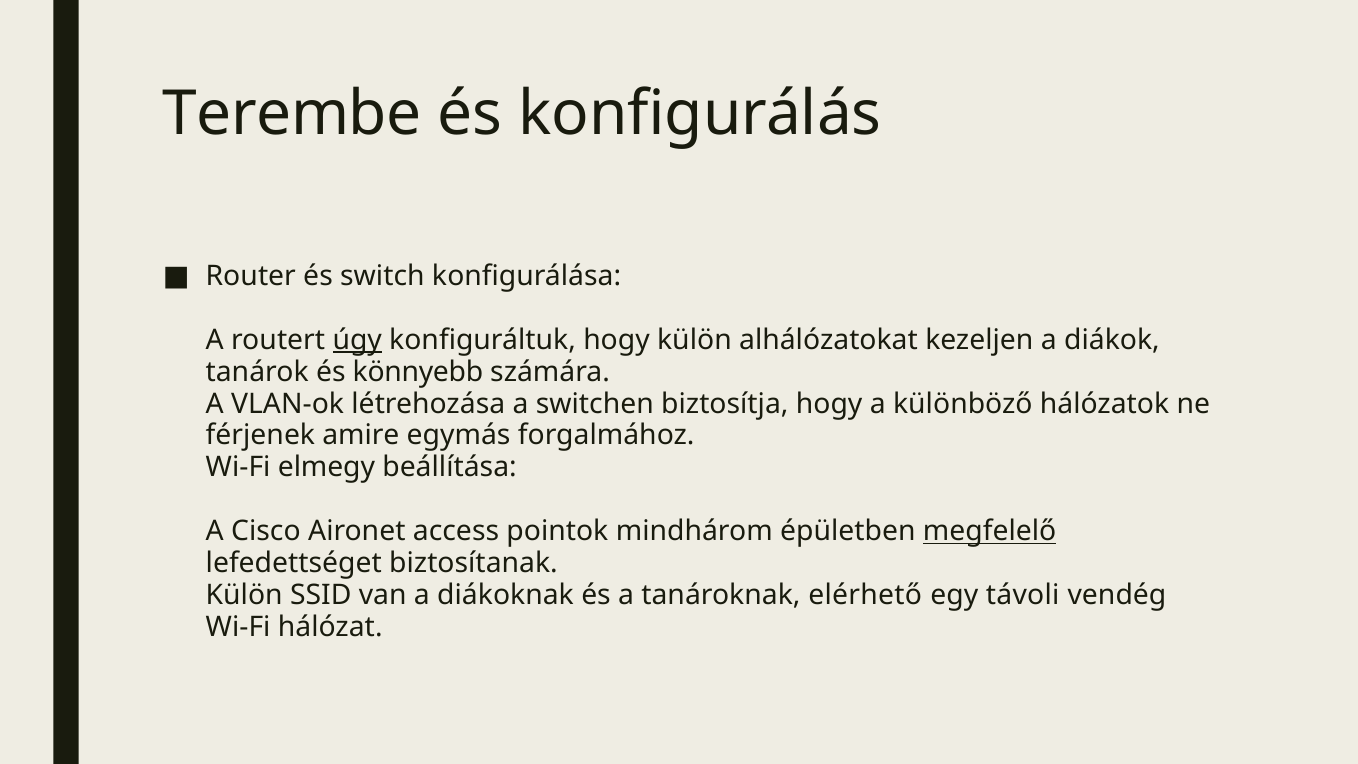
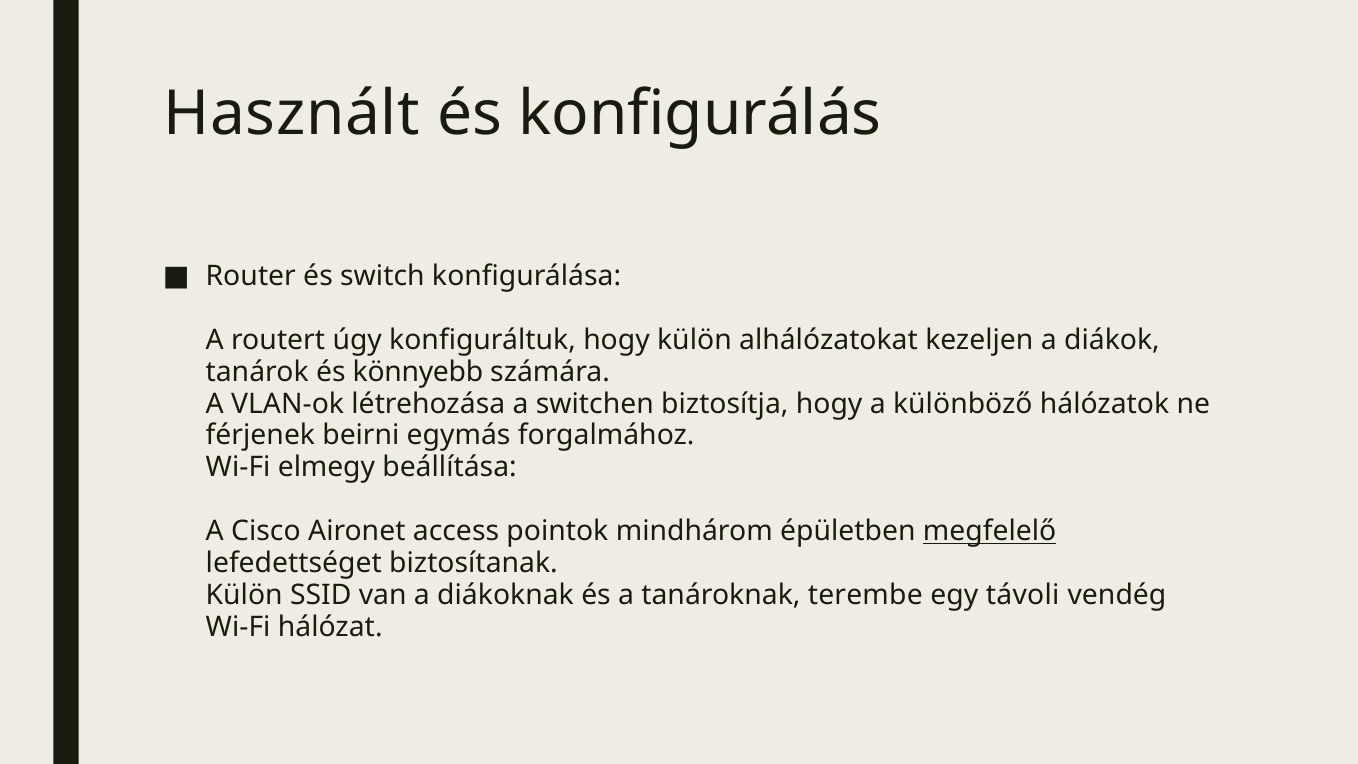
Terembe: Terembe -> Használt (292, 114)
úgy underline: present -> none (357, 340)
amire: amire -> beirni (361, 436)
elérhető: elérhető -> terembe (865, 595)
